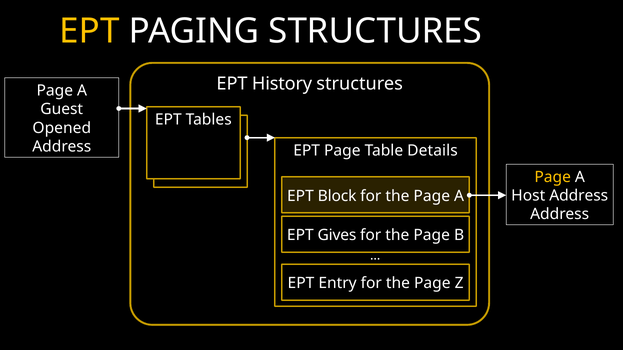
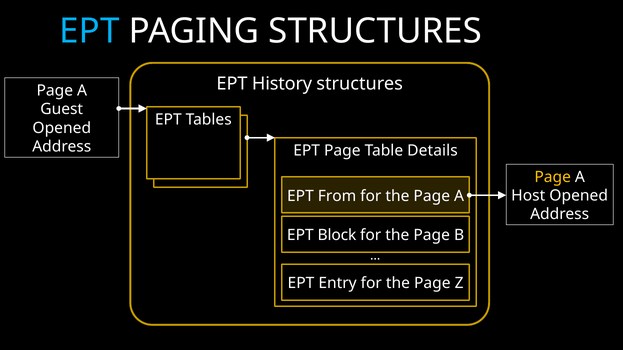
EPT colour: yellow -> light blue (89, 31)
Host Address: Address -> Opened (579, 196)
Block: Block -> From (337, 196)
Gives: Gives -> Block (337, 236)
